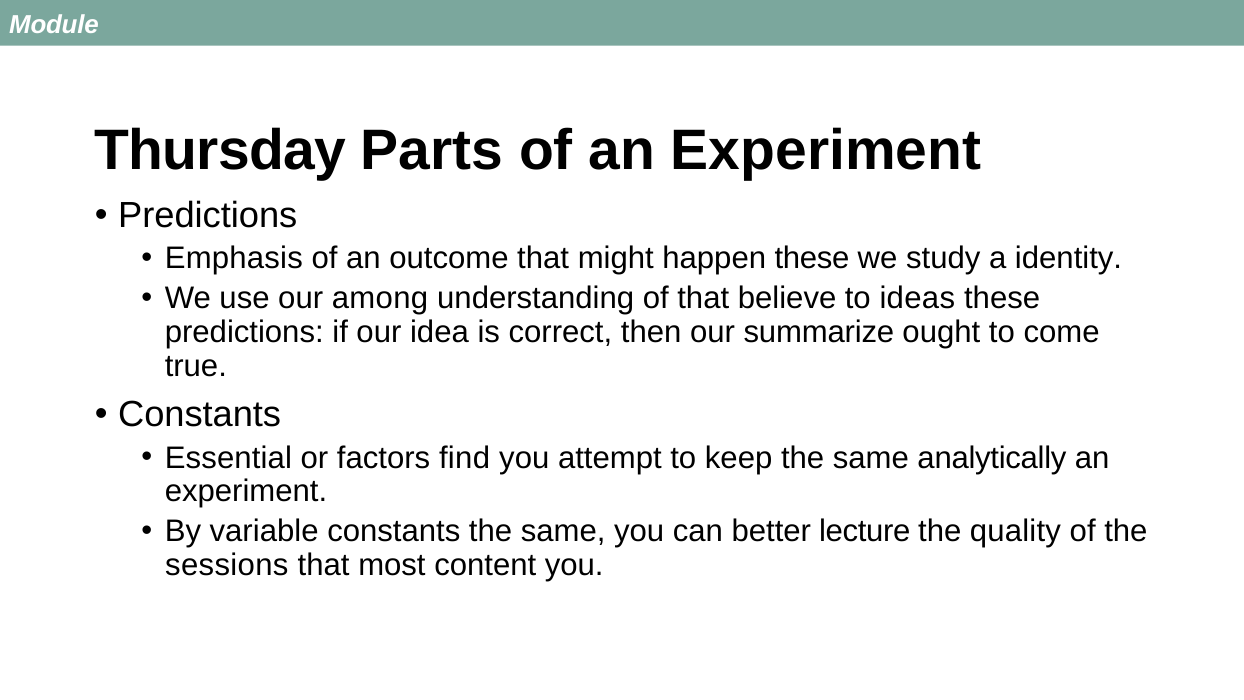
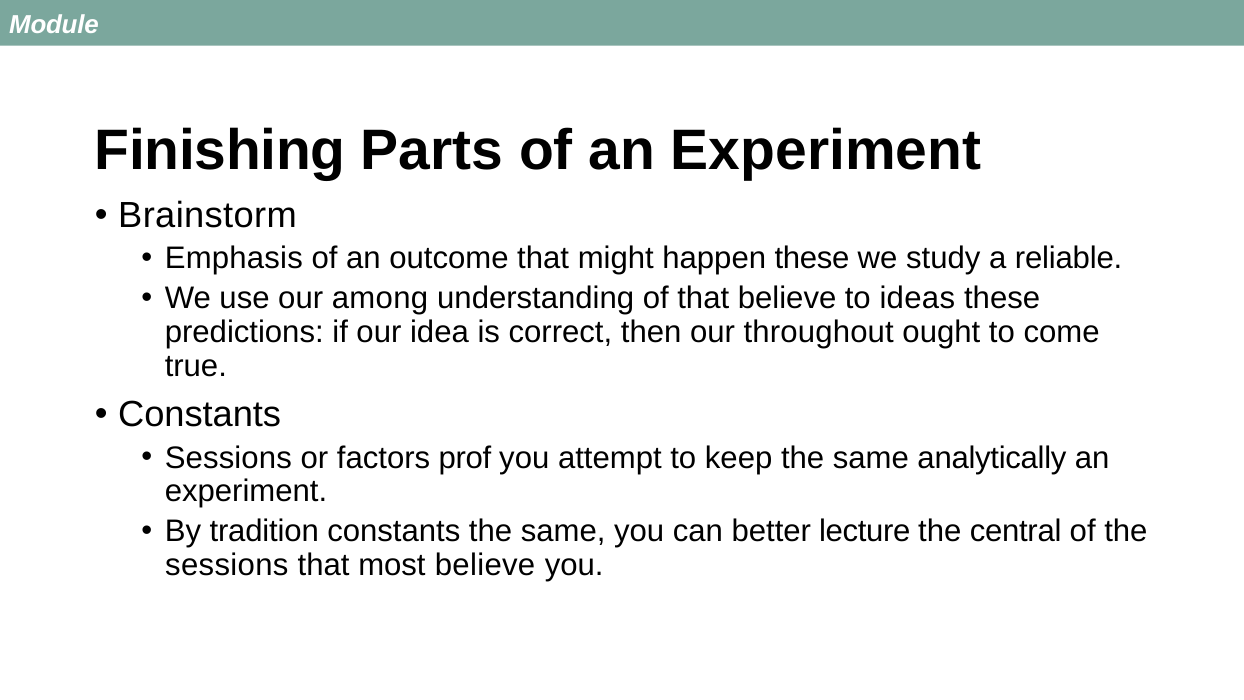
Thursday: Thursday -> Finishing (220, 150)
Predictions: Predictions -> Brainstorm (208, 216)
identity: identity -> reliable (1069, 258)
summarize: summarize -> throughout (819, 332)
Essential: Essential -> Sessions (228, 458)
find: find -> prof (465, 458)
variable: variable -> tradition (264, 531)
quality: quality -> central (1016, 531)
most content: content -> believe (485, 565)
